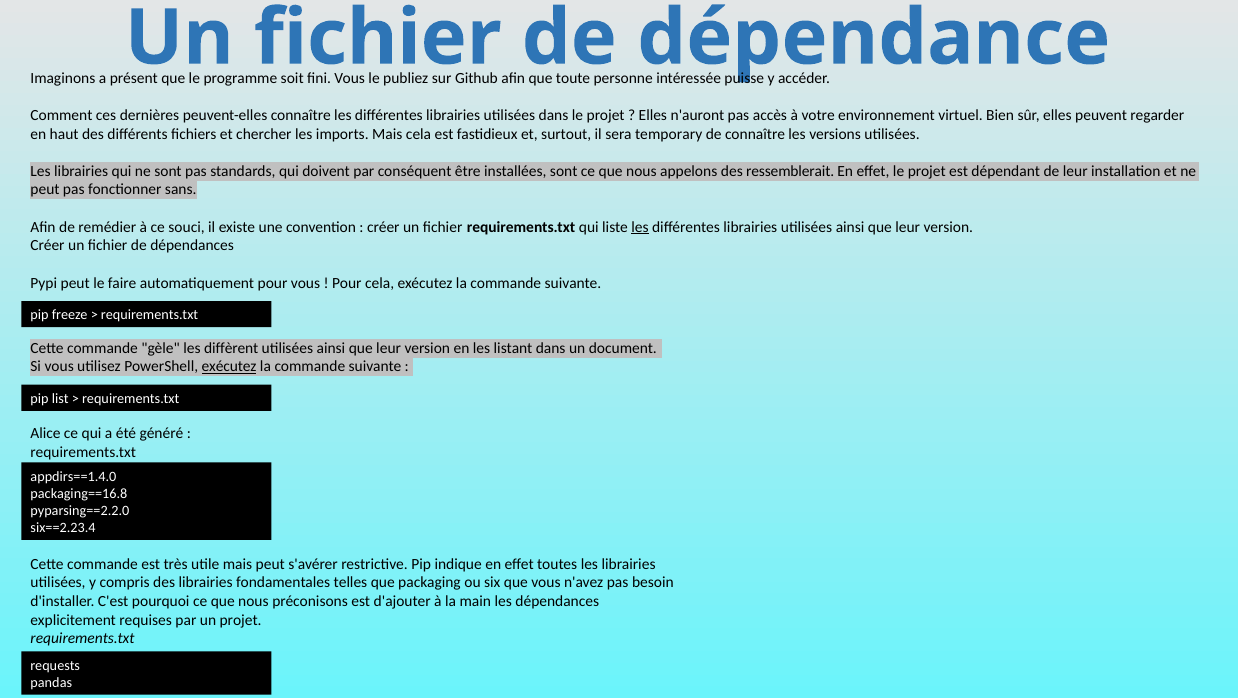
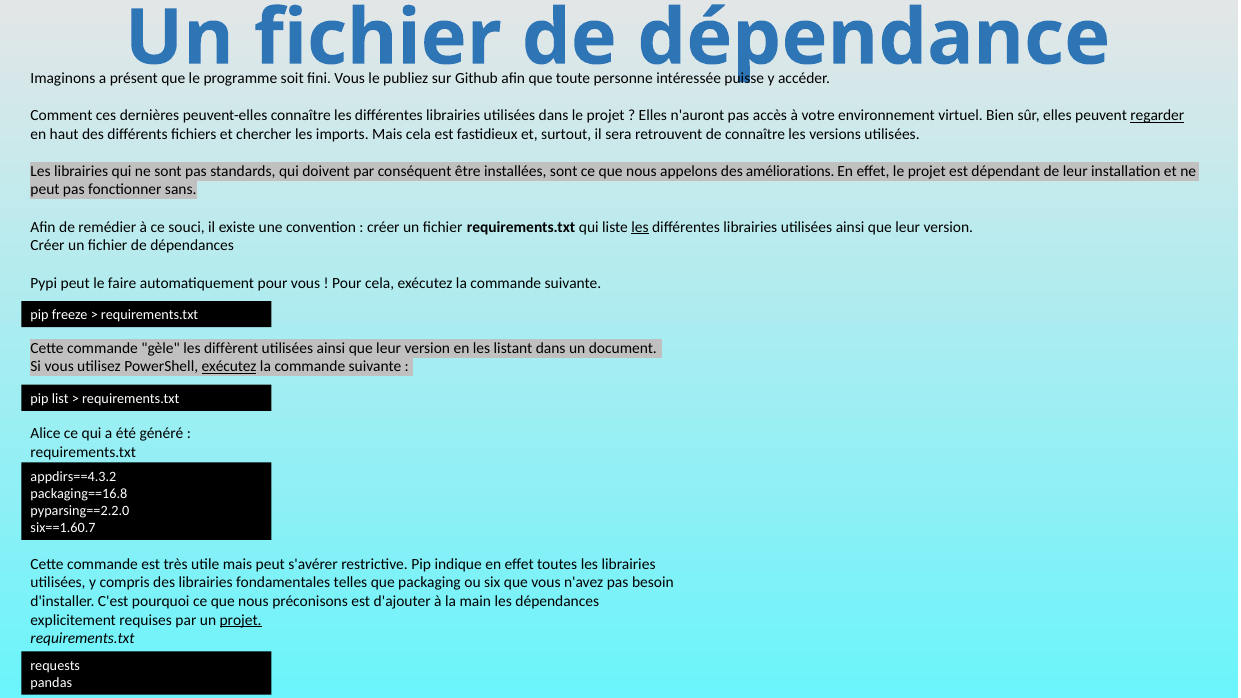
regarder underline: none -> present (1157, 115)
temporary: temporary -> retrouvent (669, 134)
ressemblerait: ressemblerait -> améliorations (790, 171)
appdirs==1.4.0: appdirs==1.4.0 -> appdirs==4.3.2 (73, 477)
six==2.23.4: six==2.23.4 -> six==1.60.7 (63, 528)
projet underline: none -> present (241, 620)
